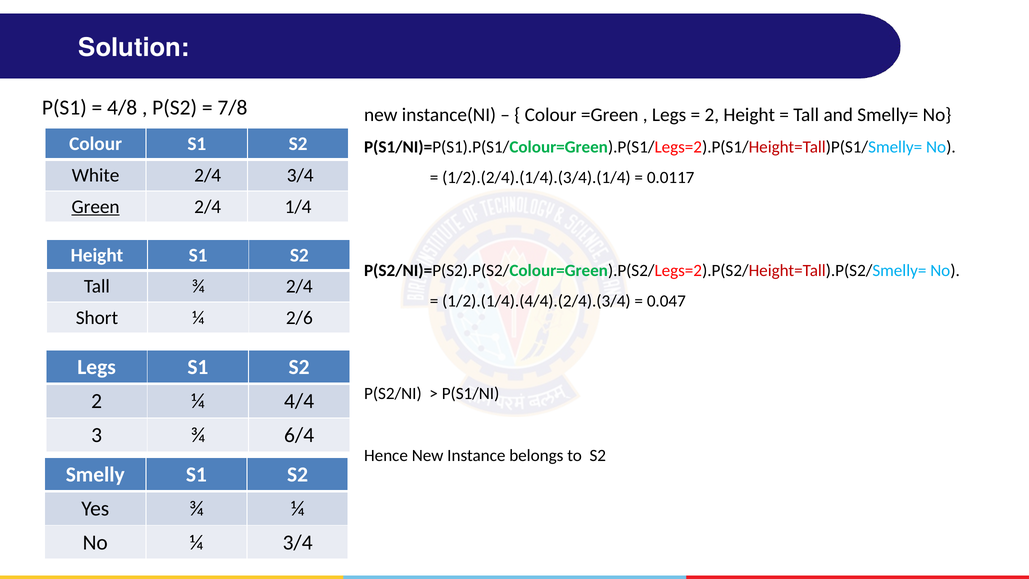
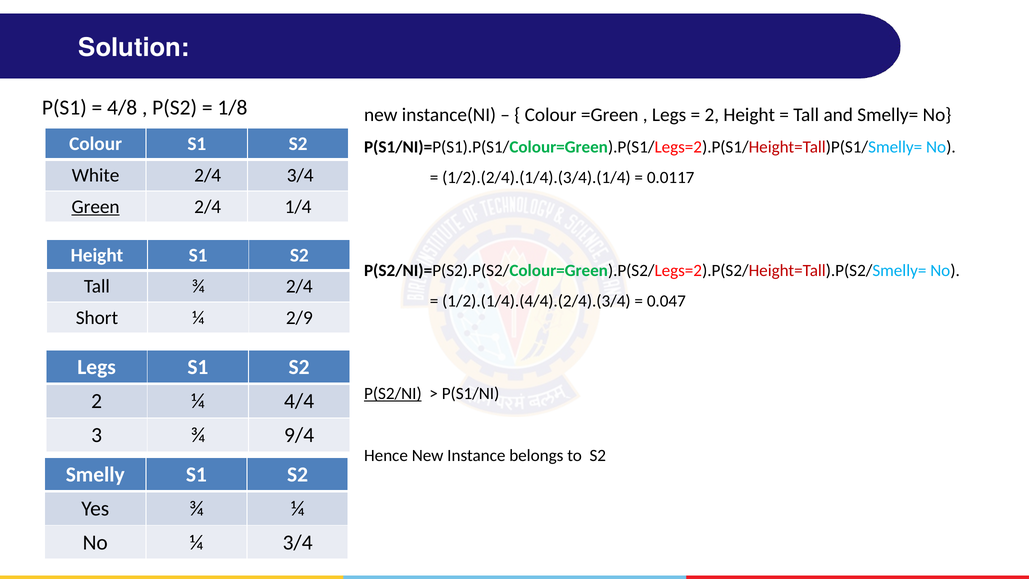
7/8: 7/8 -> 1/8 (232, 108)
2/6: 2/6 -> 2/9 (299, 318)
P(S2/NI underline: none -> present (393, 394)
6/4: 6/4 -> 9/4 (299, 435)
